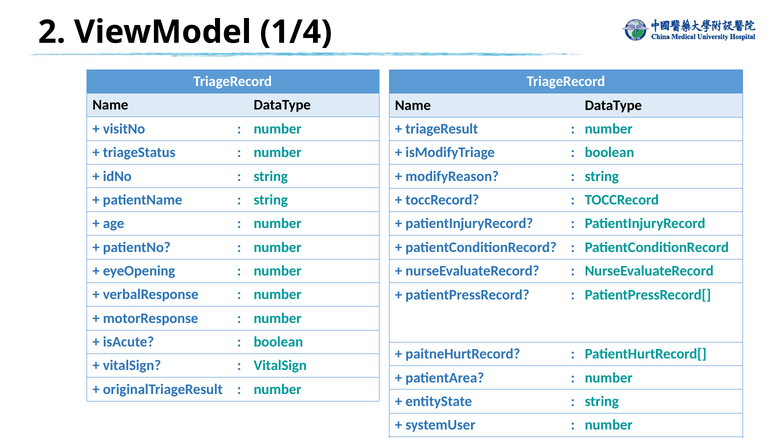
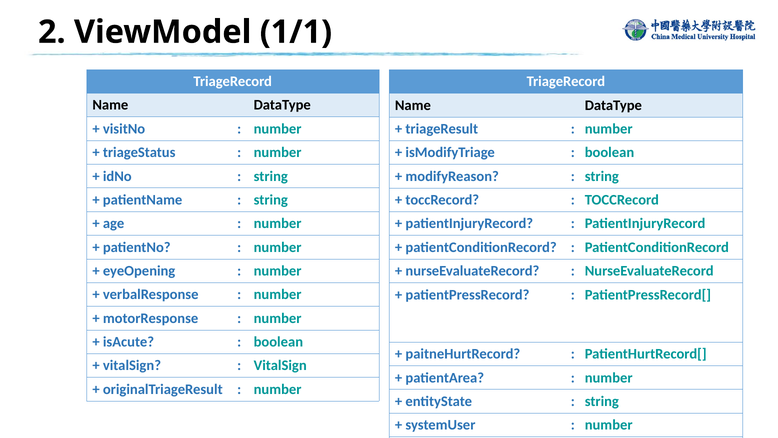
1/4: 1/4 -> 1/1 (296, 32)
